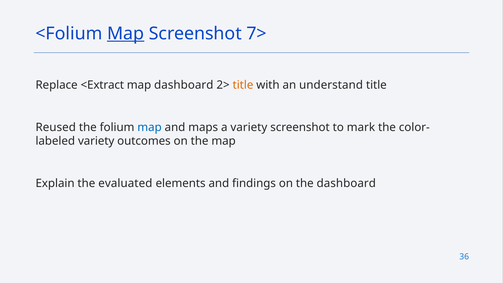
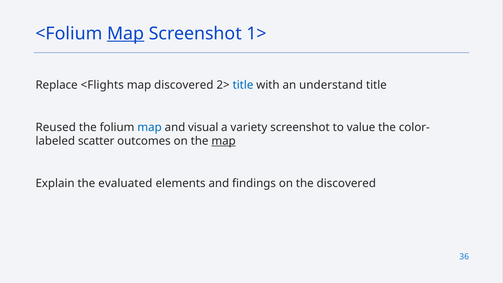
7>: 7> -> 1> (257, 34)
<Extract: <Extract -> <Flights (102, 85)
map dashboard: dashboard -> discovered (184, 85)
title colour: orange -> blue (243, 85)
maps: maps -> visual (203, 127)
mark: mark -> value (361, 127)
variety: variety -> scatter (96, 141)
map underline: none -> present (224, 141)
the dashboard: dashboard -> discovered (346, 183)
